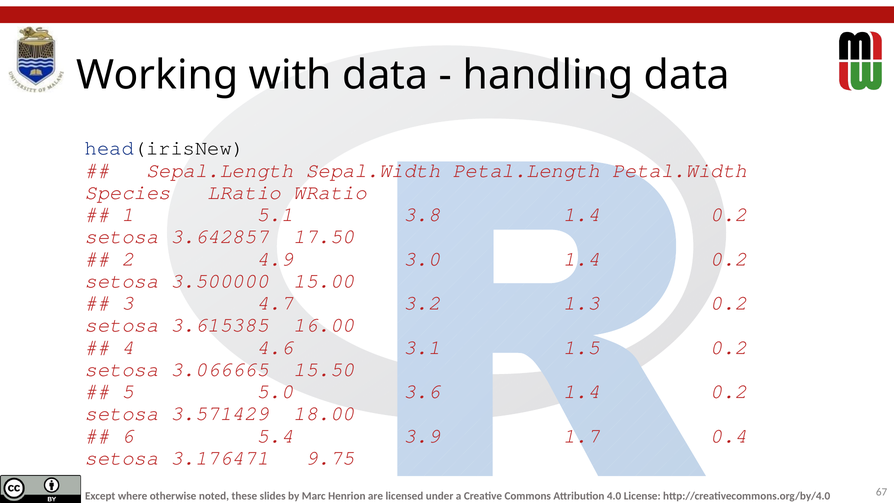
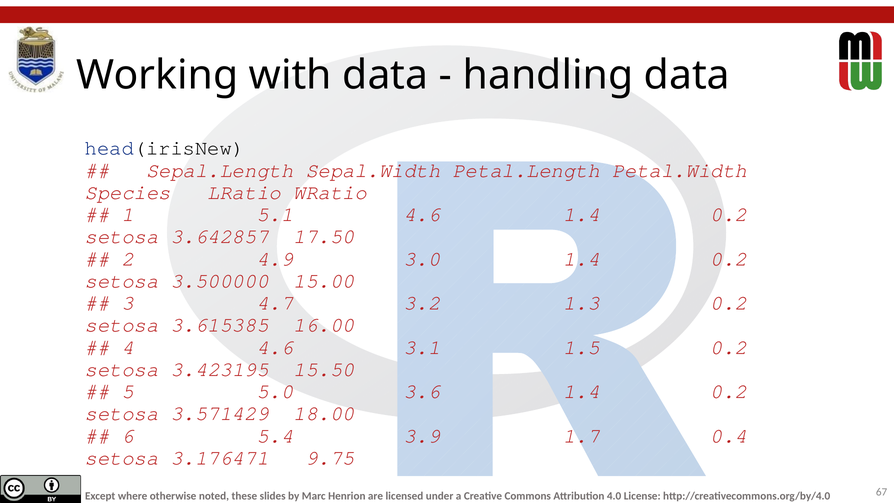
5.1 3.8: 3.8 -> 4.6 (422, 215)
3.066665: 3.066665 -> 3.423195 (220, 369)
